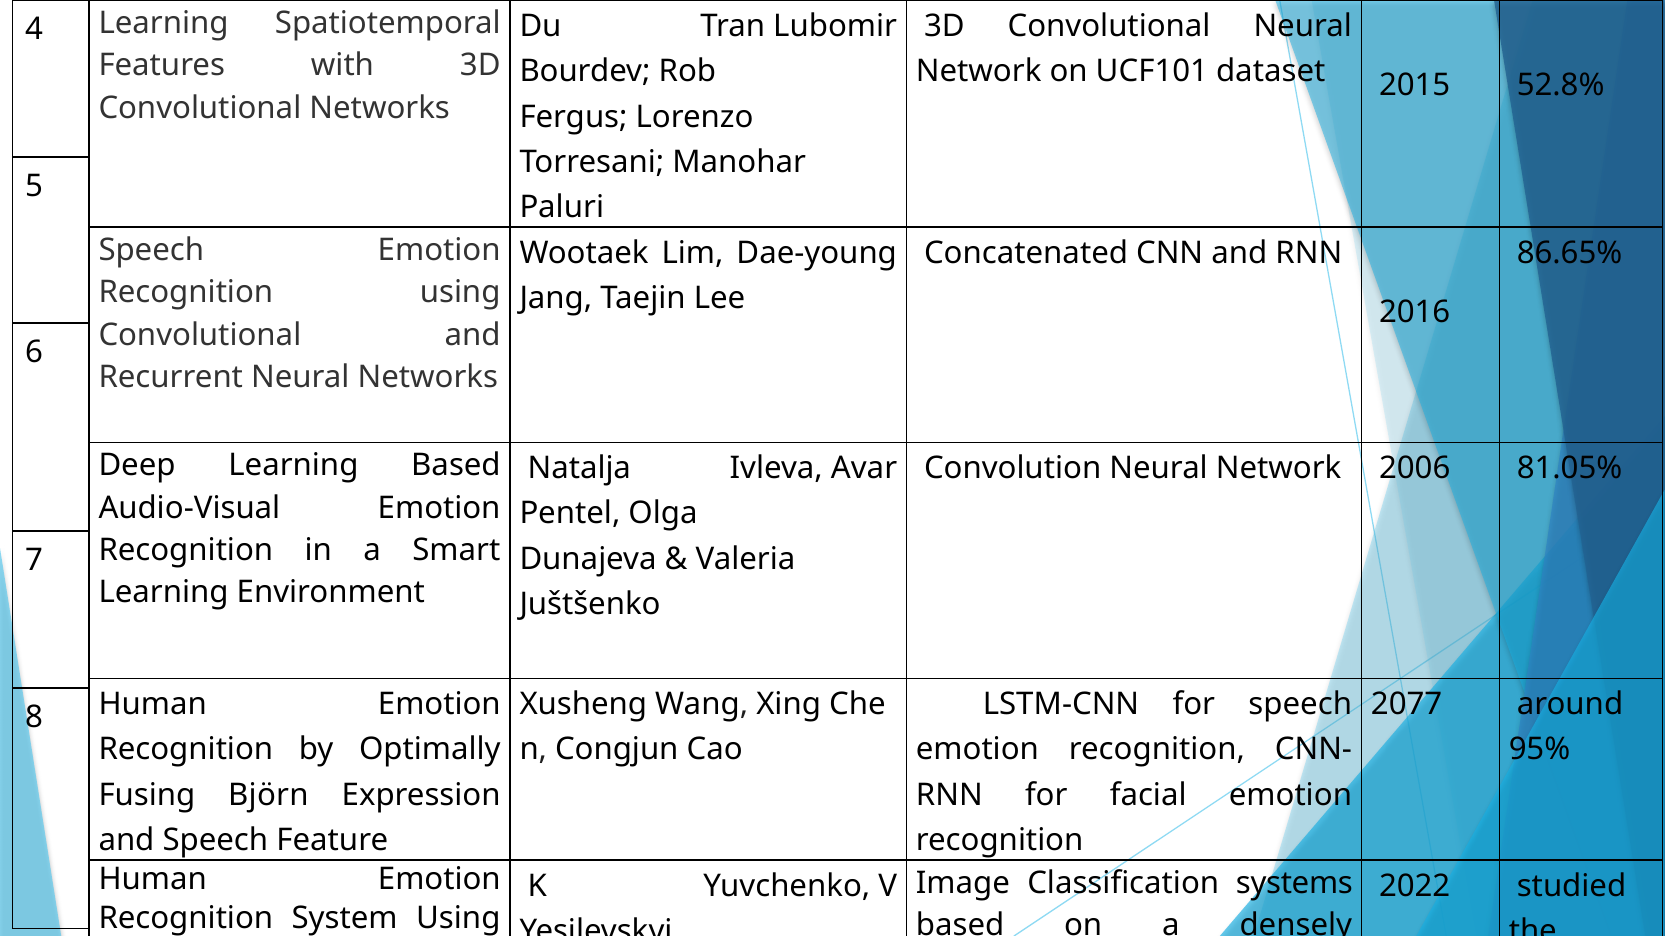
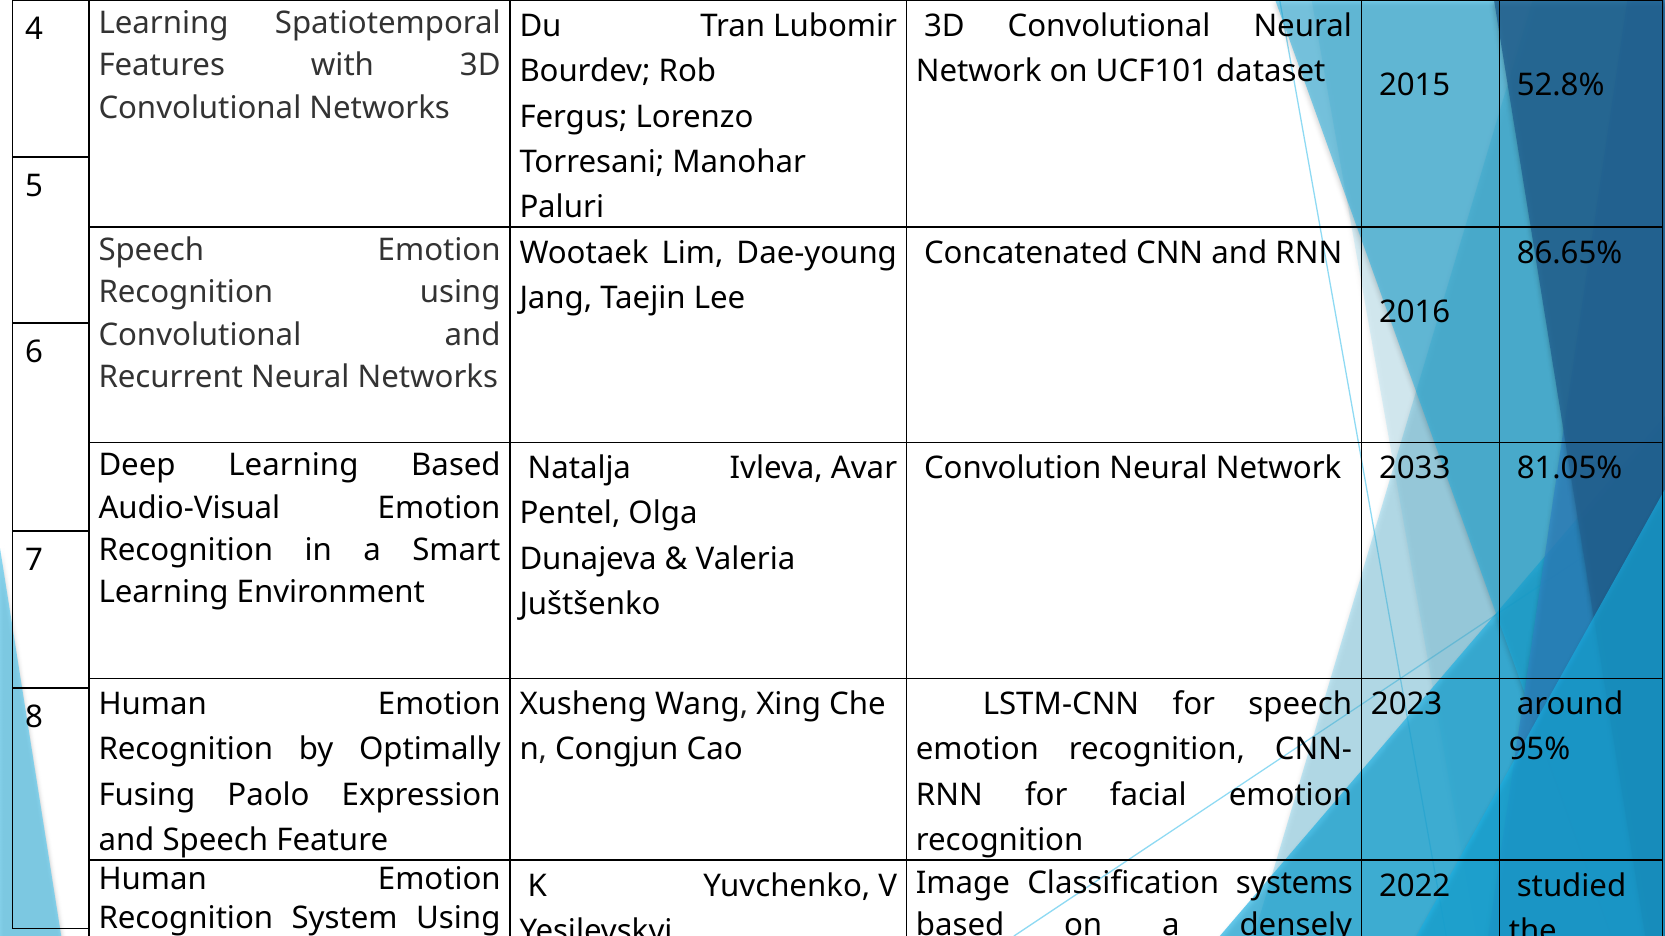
2006: 2006 -> 2033 (1415, 468)
2077: 2077 -> 2023 (1407, 705)
Björn: Björn -> Paolo (269, 796)
